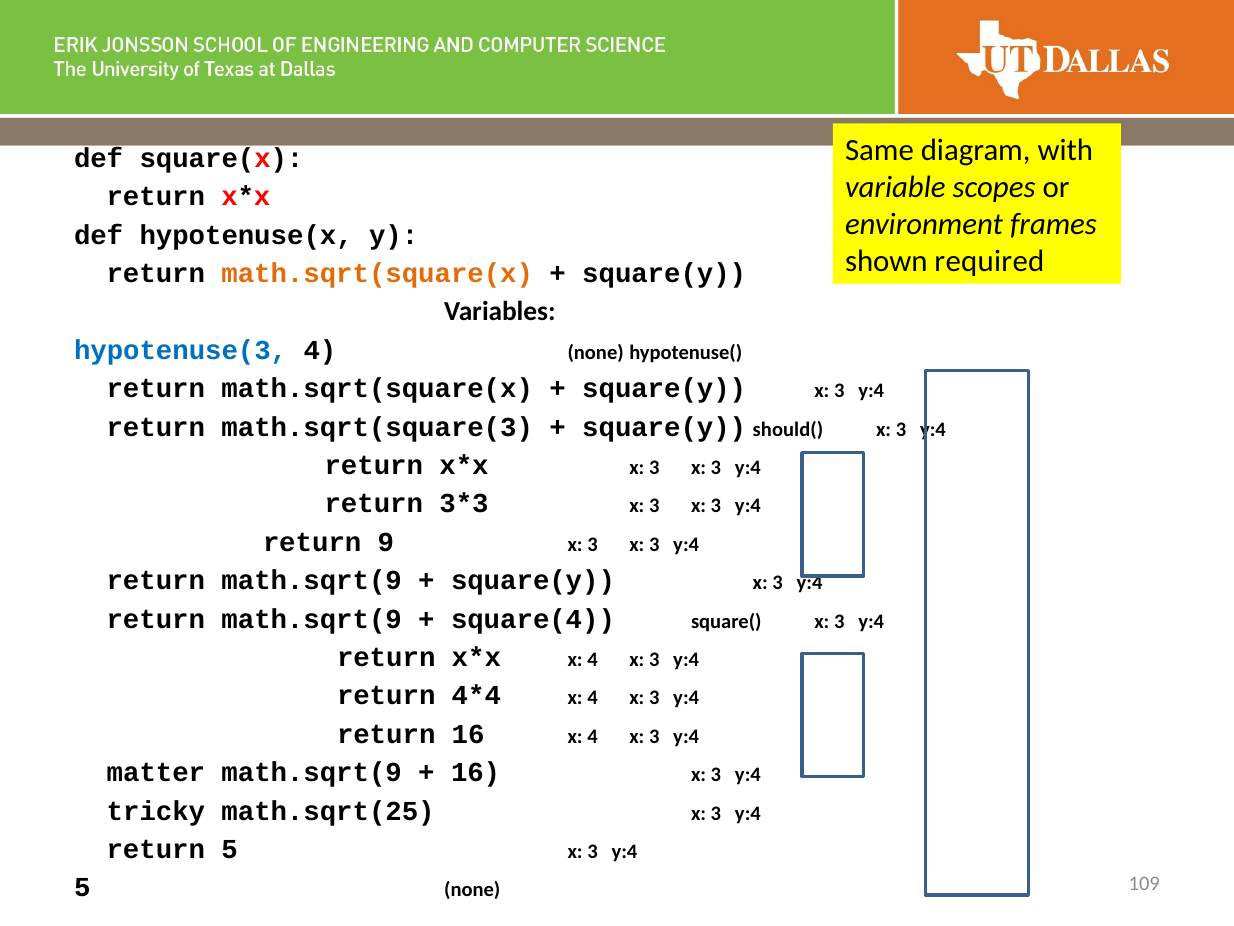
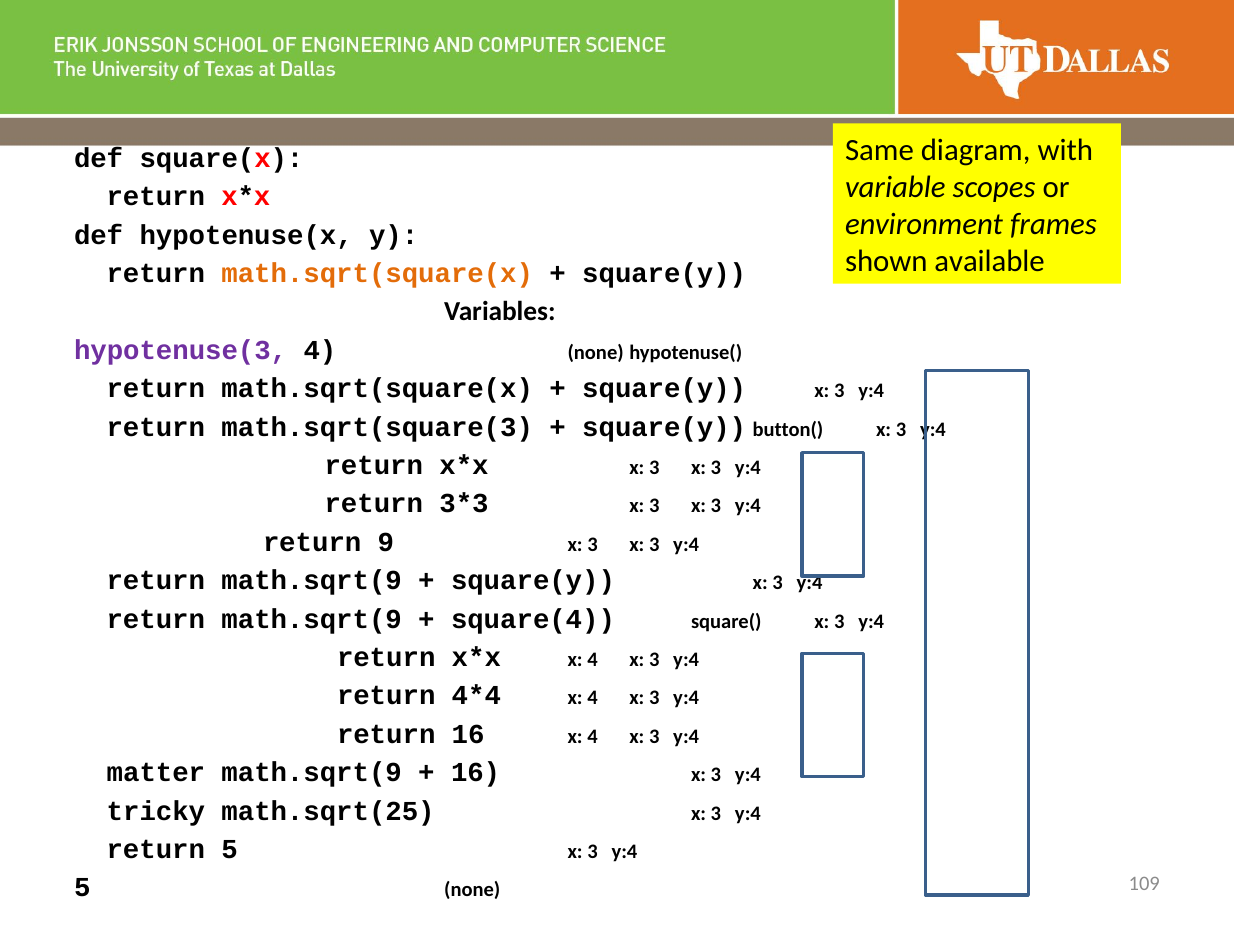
required: required -> available (990, 261)
hypotenuse(3 colour: blue -> purple (181, 350)
should(: should( -> button( (788, 429)
